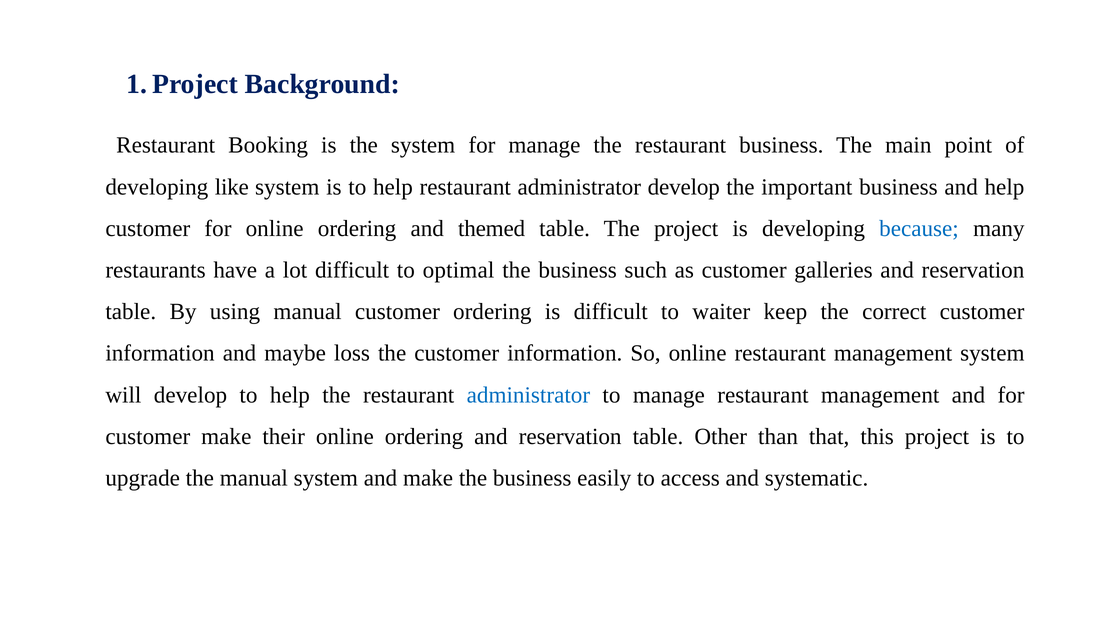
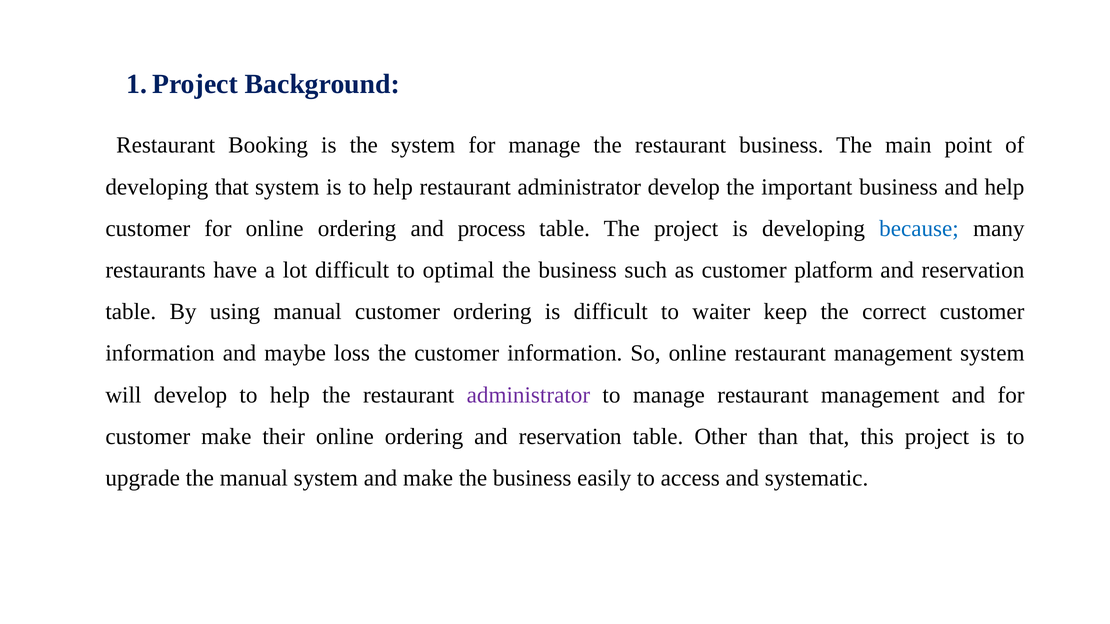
developing like: like -> that (232, 187)
themed: themed -> process (492, 229)
galleries: galleries -> platform (834, 270)
administrator colour: blue -> purple (528, 395)
